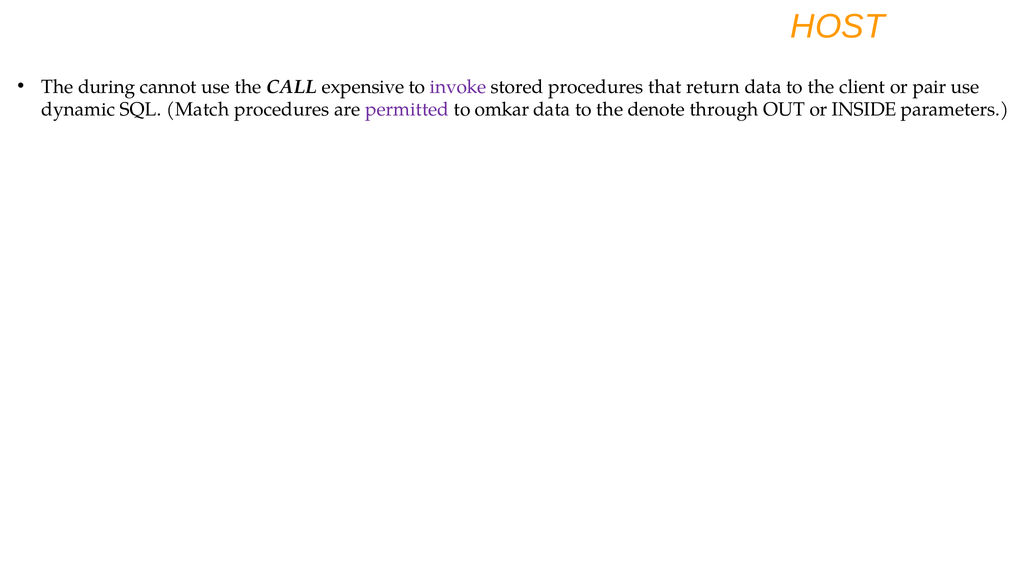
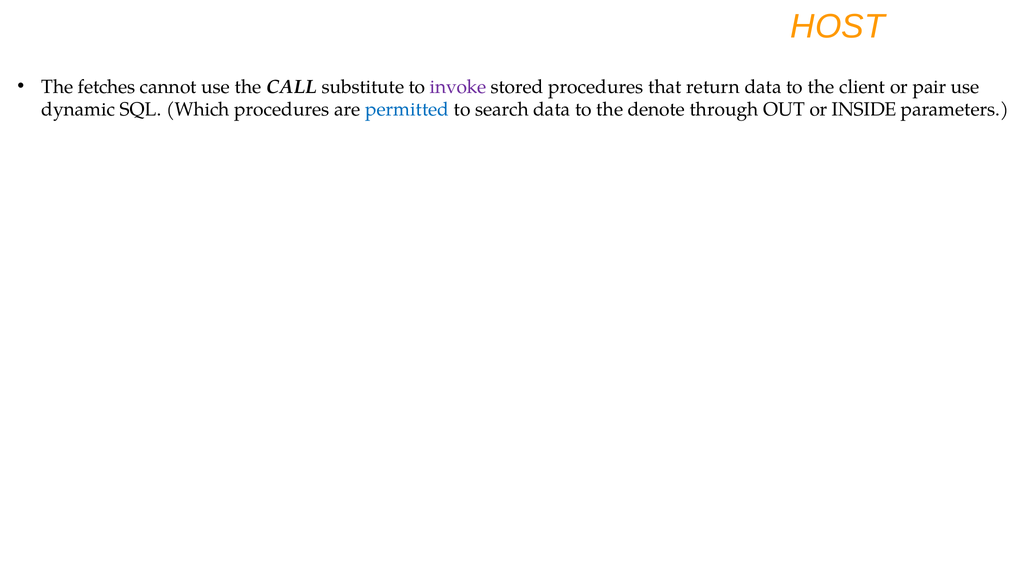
during: during -> fetches (107, 87)
expensive: expensive -> substitute (363, 87)
Match: Match -> Which (198, 110)
permitted colour: purple -> blue (407, 110)
omkar: omkar -> search (502, 110)
